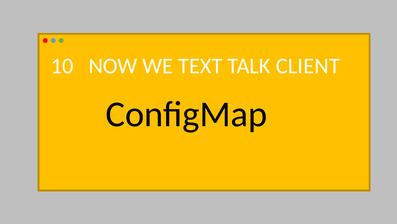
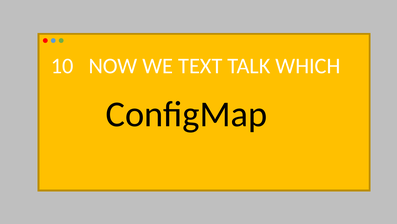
CLIENT: CLIENT -> WHICH (308, 66)
